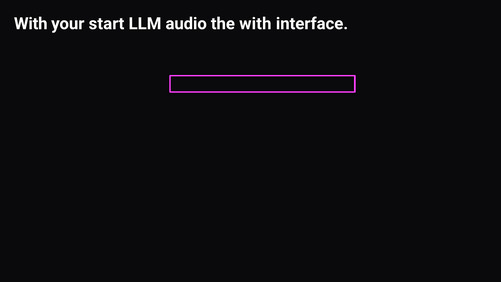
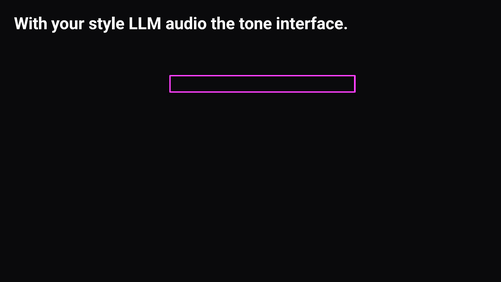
start: start -> style (107, 24)
the with: with -> tone (255, 24)
